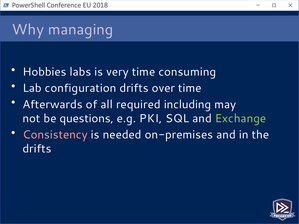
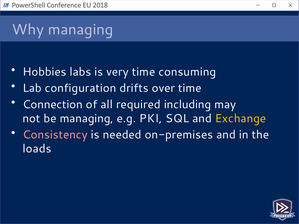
Afterwards: Afterwards -> Connection (53, 105)
be questions: questions -> managing (87, 119)
Exchange colour: light green -> yellow (241, 119)
drifts: drifts -> loads (37, 149)
